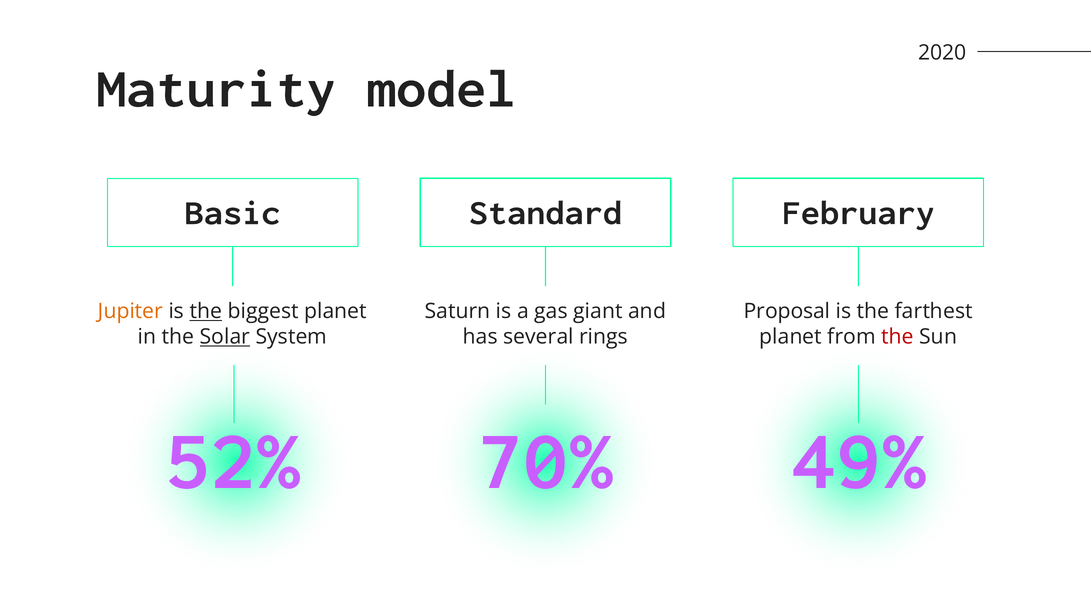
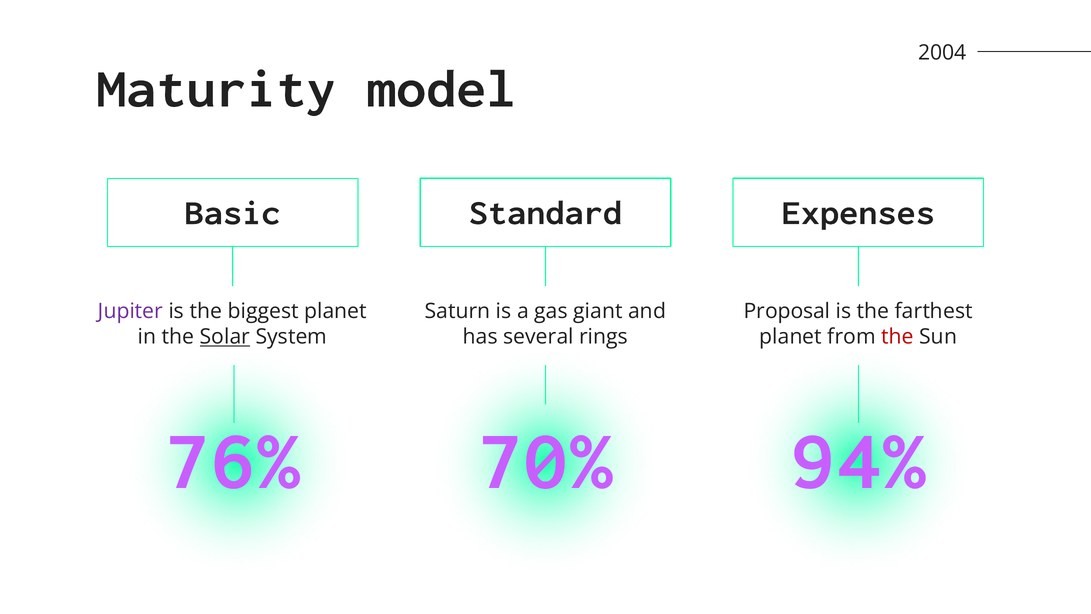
2020: 2020 -> 2004 (942, 53)
February: February -> Expenses (858, 212)
Jupiter colour: orange -> purple (130, 311)
the underline: present -> none (206, 311)
52%: 52% -> 76% (233, 460)
49%: 49% -> 94% (858, 460)
